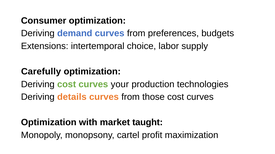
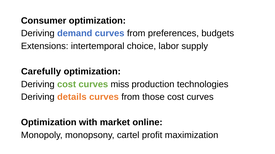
your: your -> miss (120, 85)
taught: taught -> online (148, 123)
